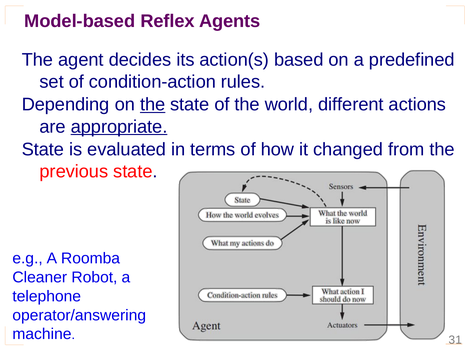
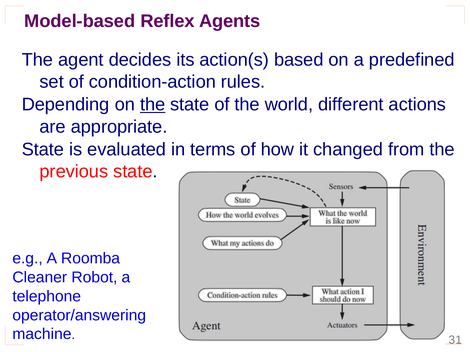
appropriate underline: present -> none (119, 127)
